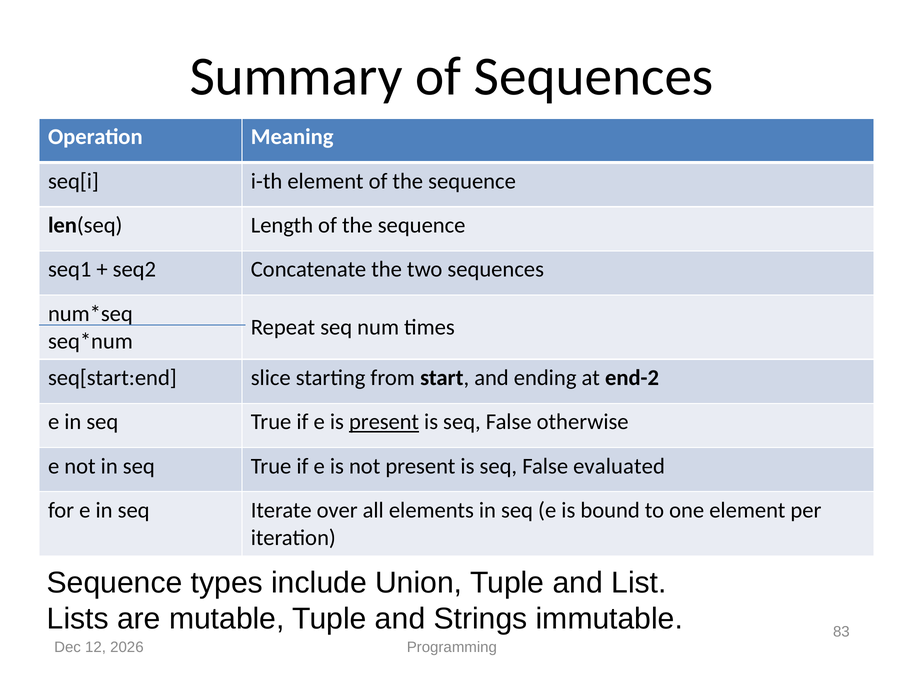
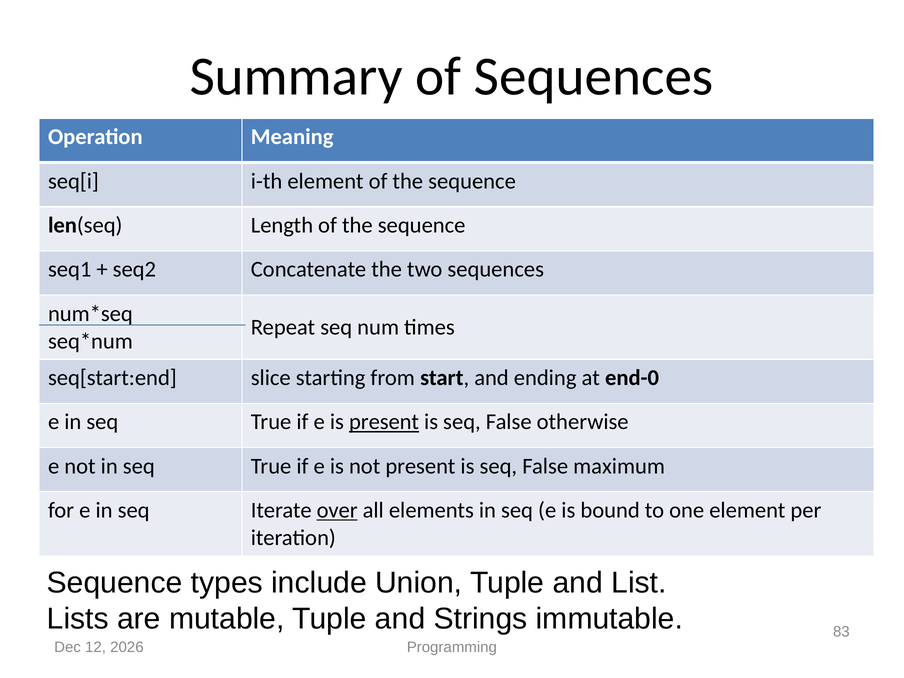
end-2: end-2 -> end-0 (632, 378)
evaluated: evaluated -> maximum (619, 466)
over underline: none -> present (337, 510)
